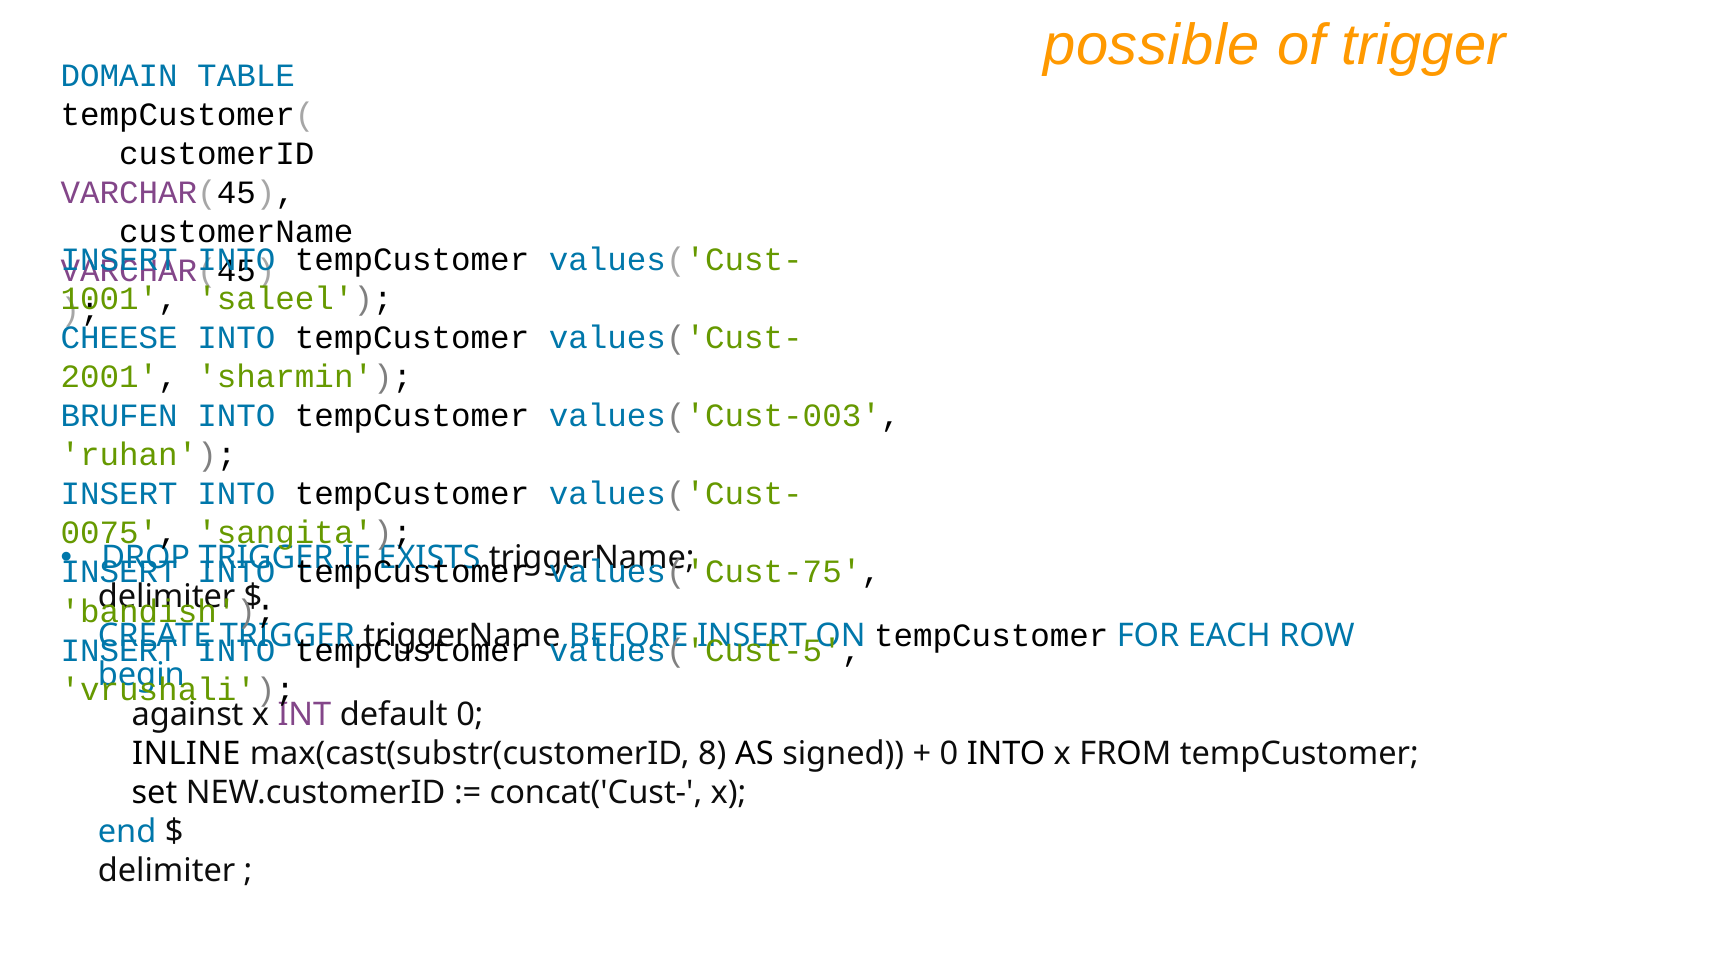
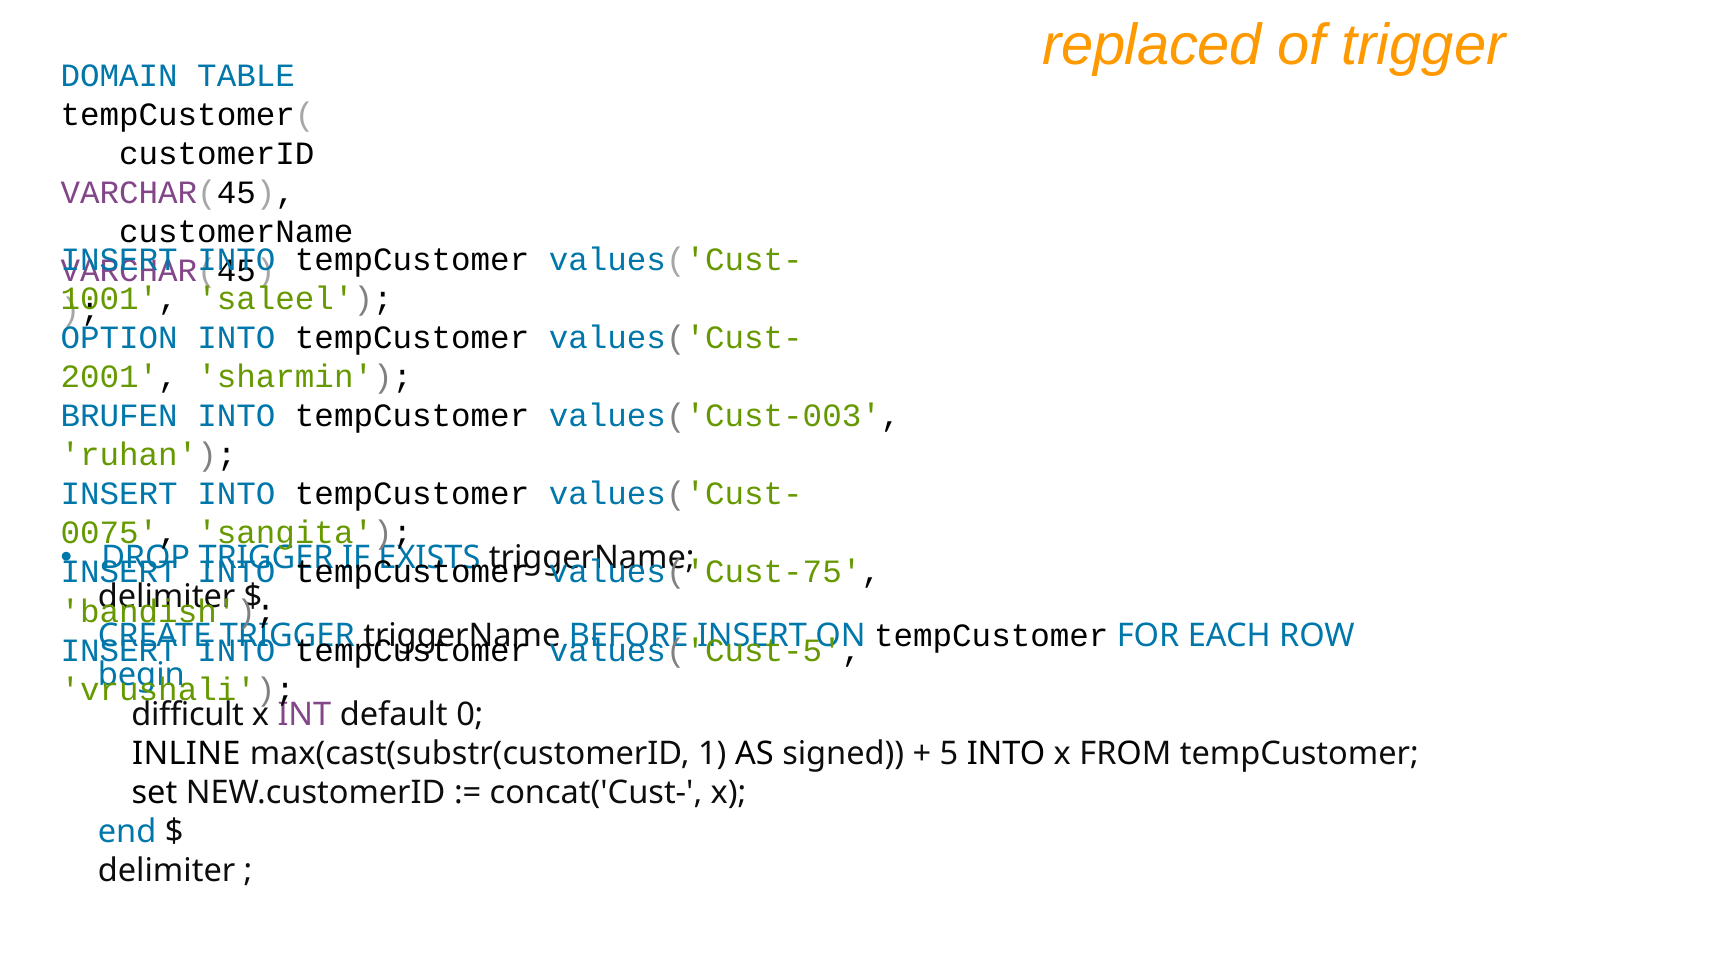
possible: possible -> replaced (1152, 45)
CHEESE: CHEESE -> OPTION (119, 338)
against: against -> difficult (188, 715)
8: 8 -> 1 (712, 754)
0: 0 -> 5 (949, 754)
